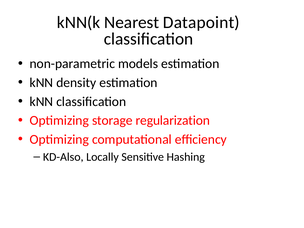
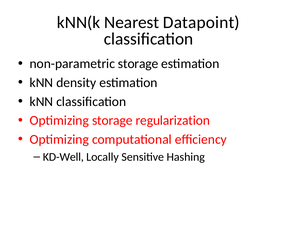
non-parametric models: models -> storage (138, 64)
KD-Also: KD-Also -> KD-Well (63, 157)
